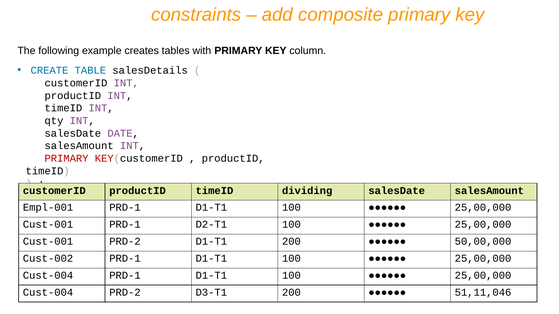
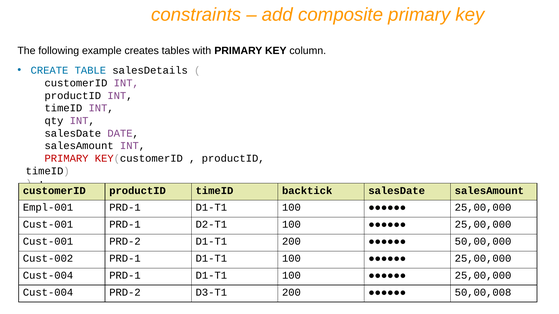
dividing: dividing -> backtick (307, 191)
51,11,046: 51,11,046 -> 50,00,008 (483, 293)
